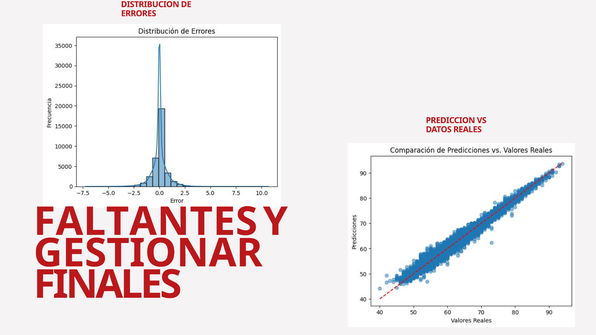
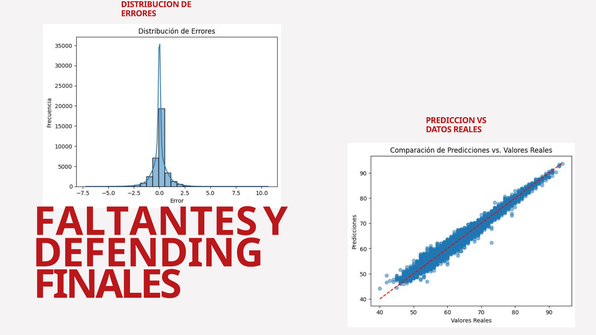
GESTIONAR: GESTIONAR -> DEFENDING (148, 253)
